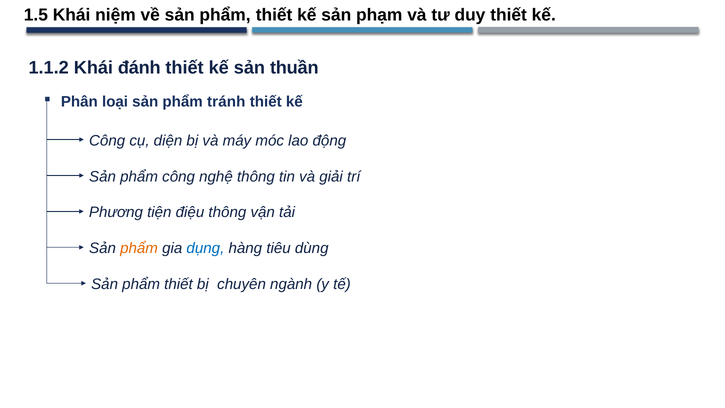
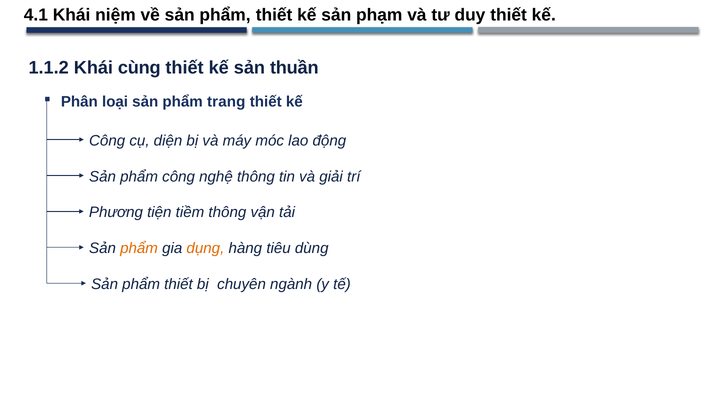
1.5: 1.5 -> 4.1 (36, 15)
đánh: đánh -> cùng (139, 68)
tránh: tránh -> trang (226, 102)
điệu: điệu -> tiềm (190, 212)
dụng colour: blue -> orange (205, 248)
